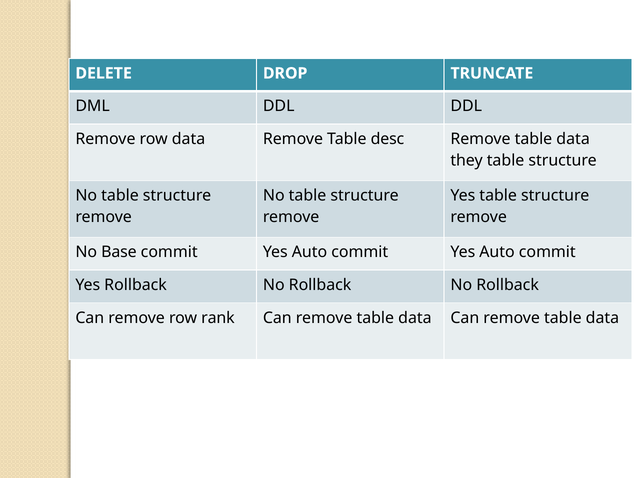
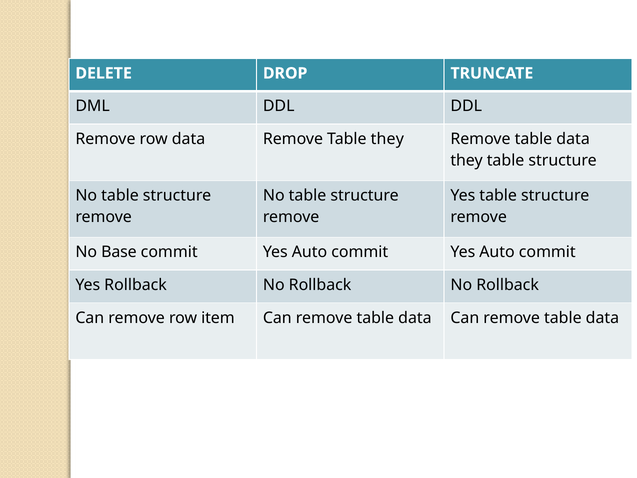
Table desc: desc -> they (387, 139)
rank: rank -> item (218, 318)
